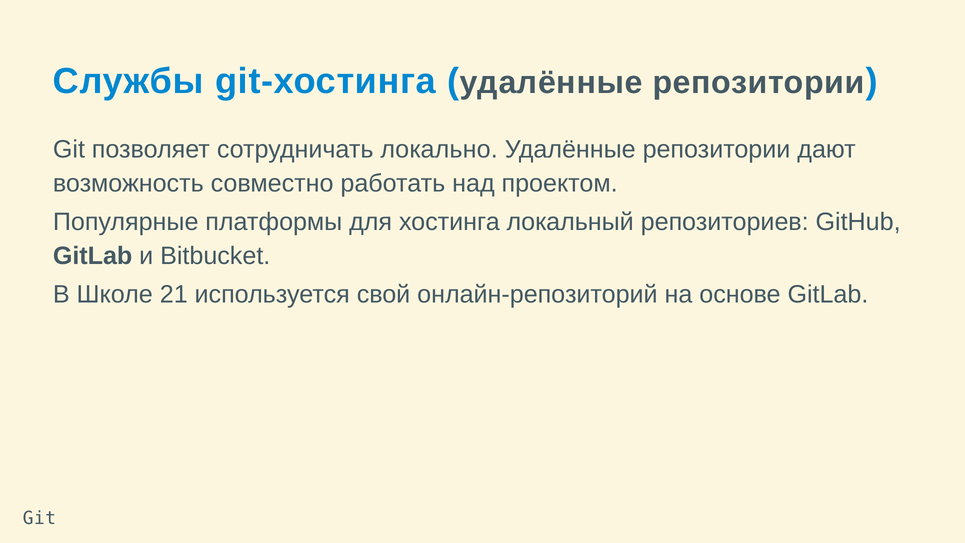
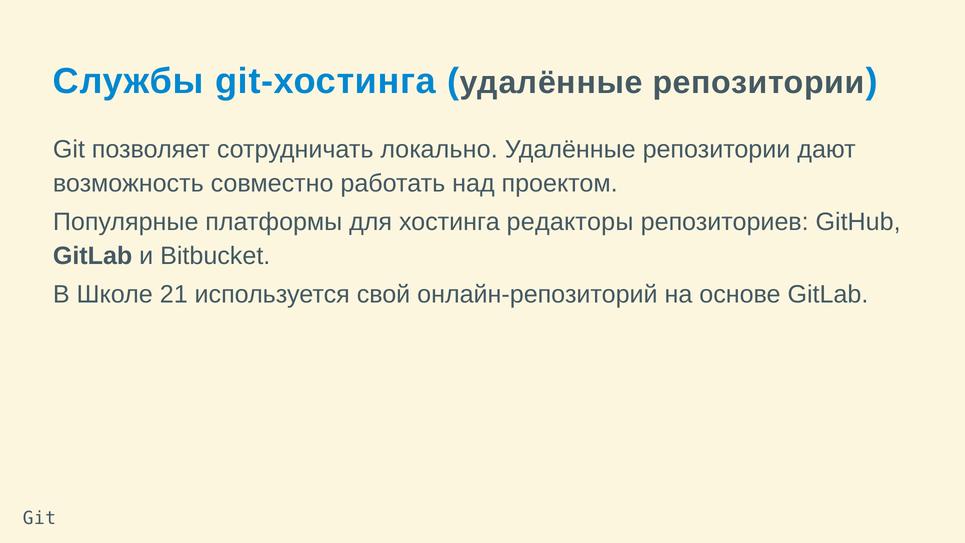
локальный: локальный -> редакторы (570, 222)
